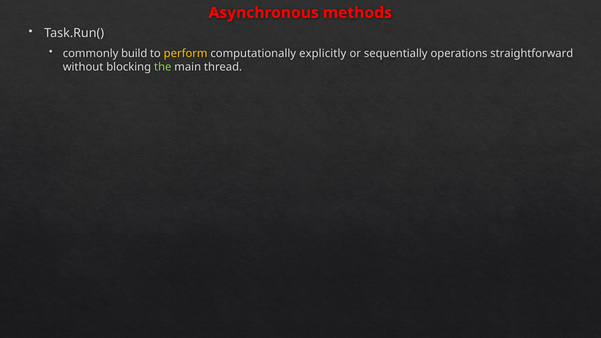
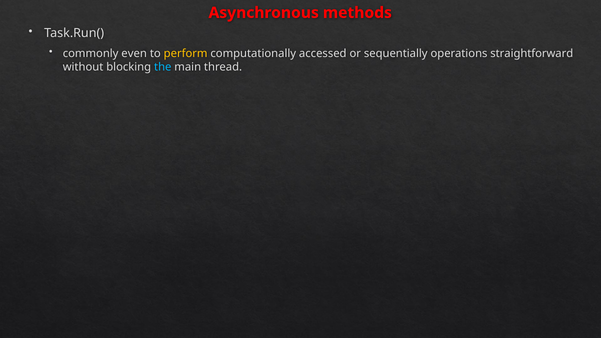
build: build -> even (134, 53)
explicitly: explicitly -> accessed (323, 53)
the colour: light green -> light blue (163, 67)
